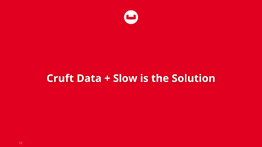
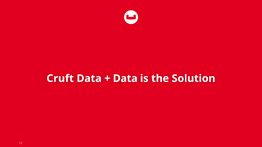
Slow: Slow -> Data (125, 79)
